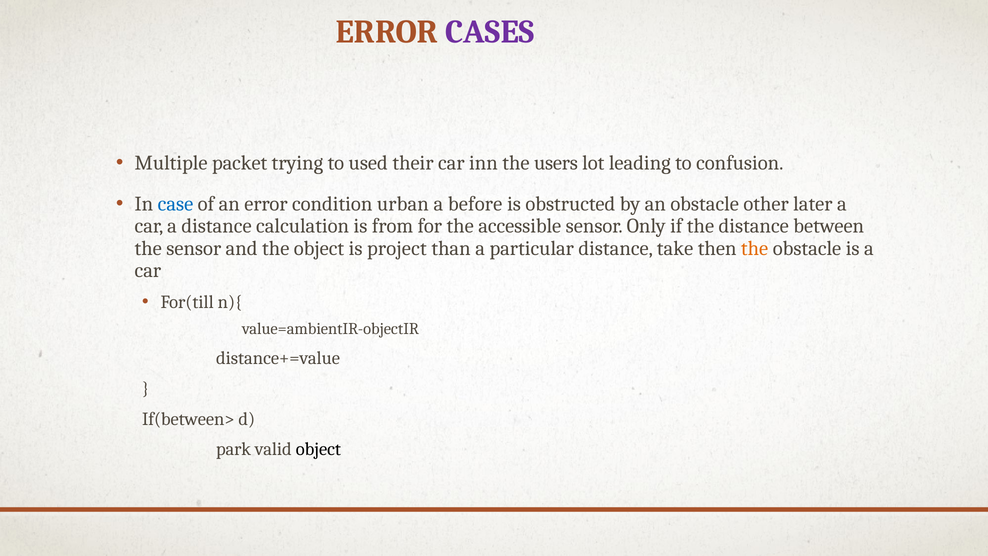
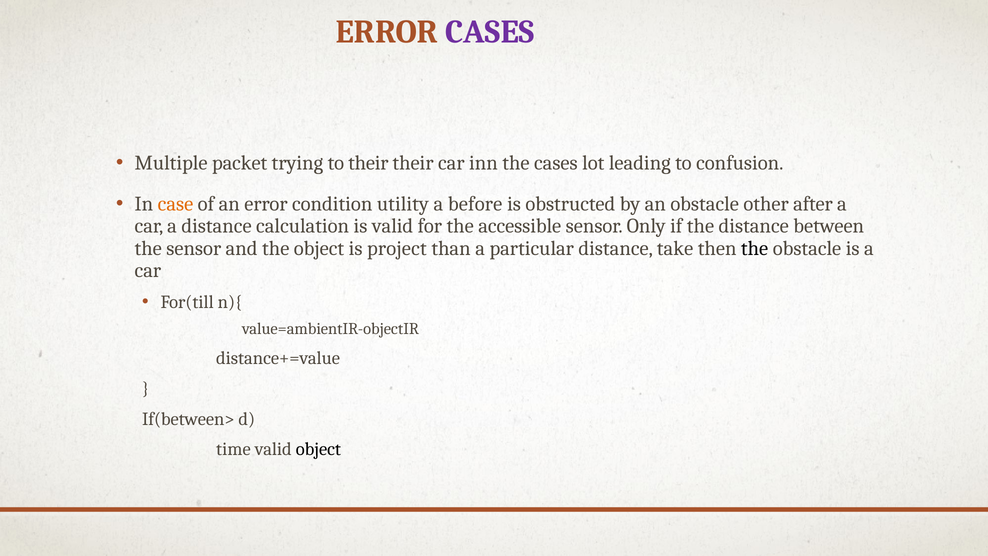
to used: used -> their (368, 163)
the users: users -> cases (556, 163)
case colour: blue -> orange (175, 204)
urban: urban -> utility (403, 204)
later: later -> after (813, 204)
is from: from -> valid (393, 226)
the colour: orange -> black (755, 248)
park: park -> time (233, 449)
